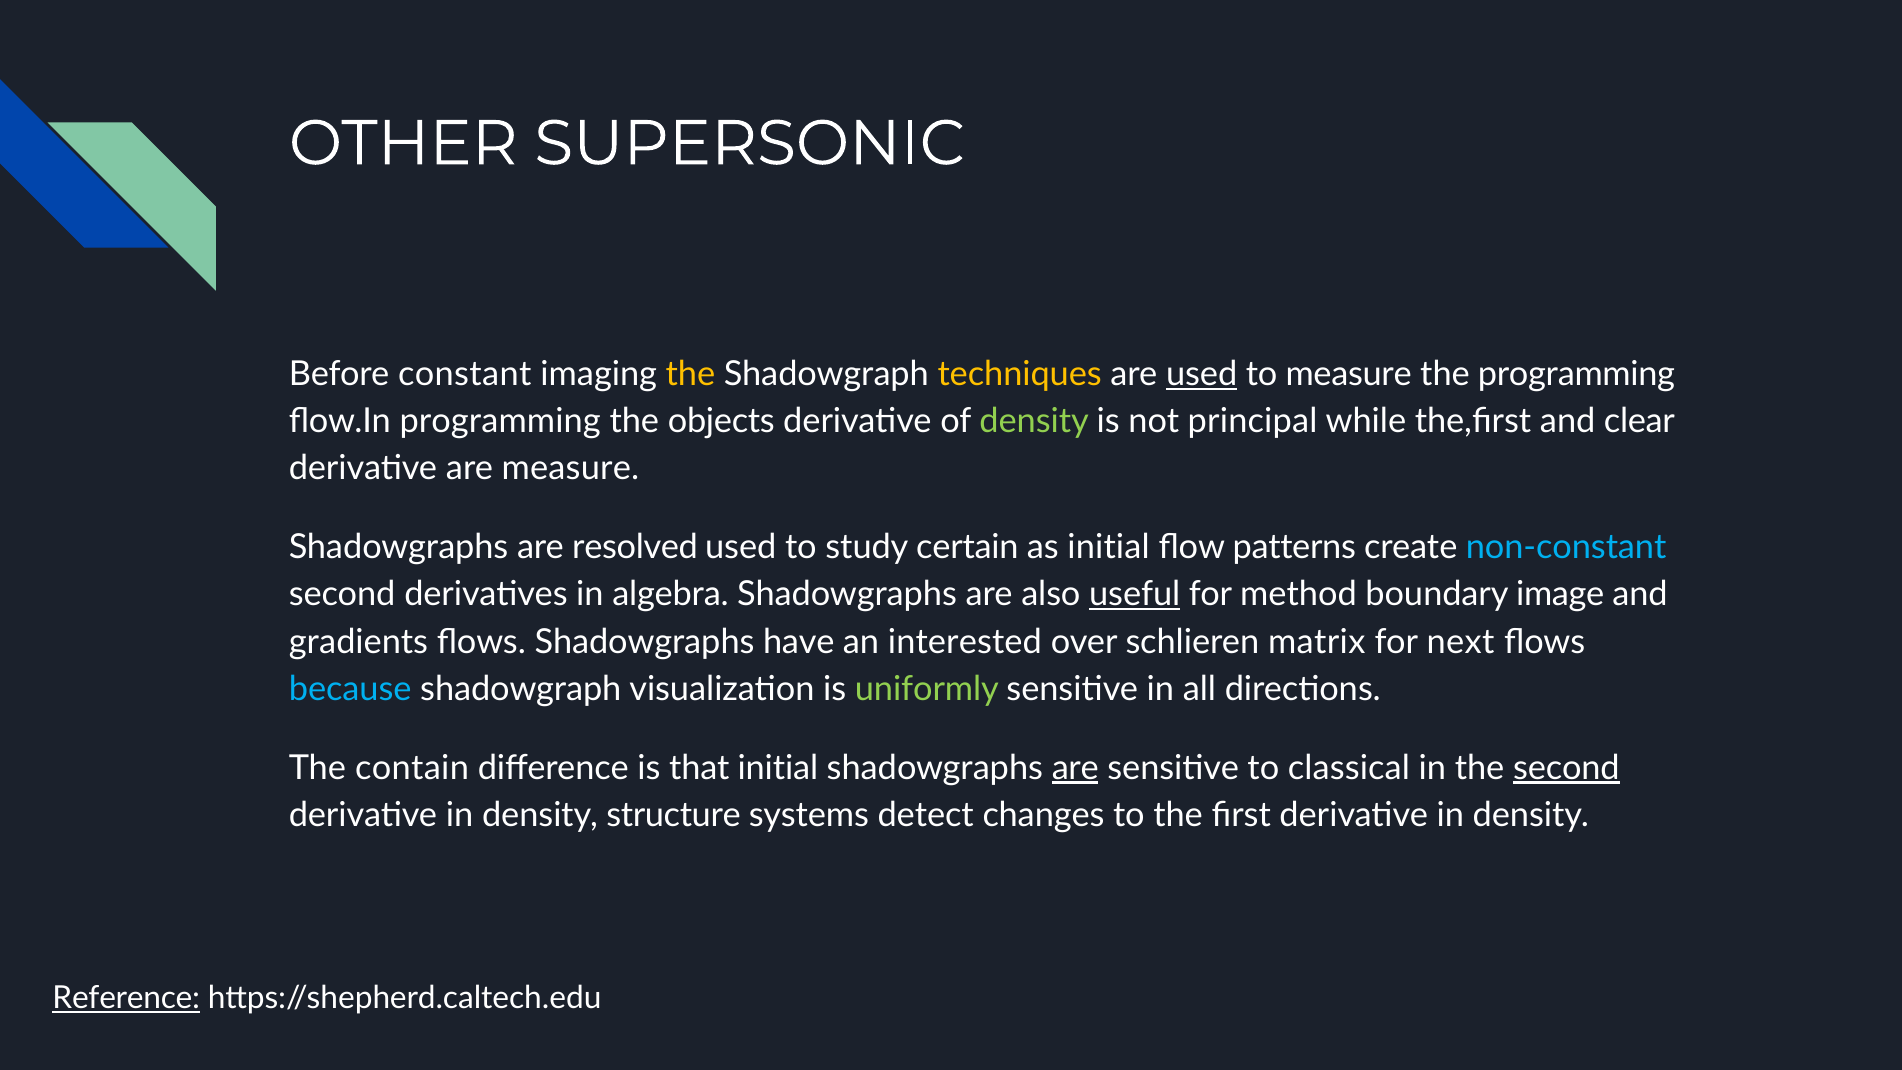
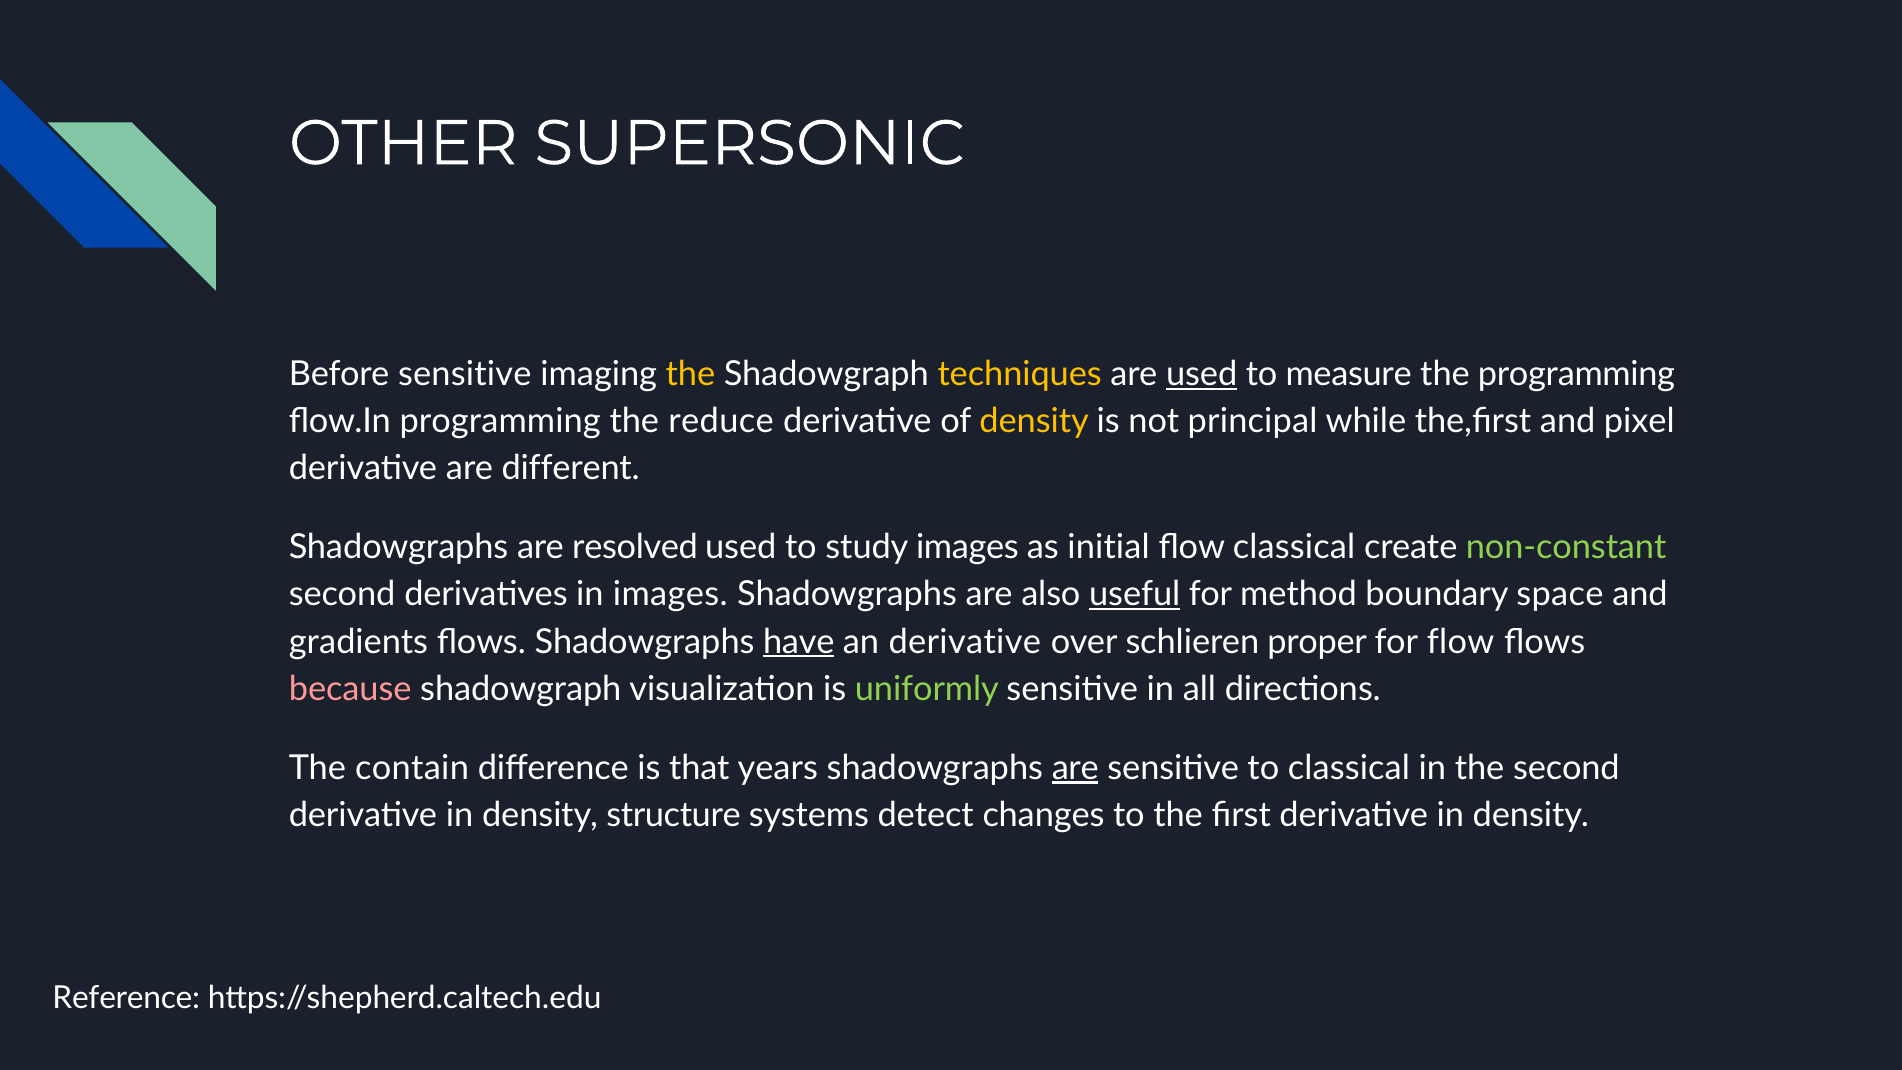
Before constant: constant -> sensitive (465, 374)
objects: objects -> reduce (721, 421)
density colour: light green -> yellow (1034, 421)
clear: clear -> pixel (1639, 421)
are measure: measure -> different (571, 468)
study certain: certain -> images (967, 547)
flow patterns: patterns -> classical (1294, 547)
non-constant colour: light blue -> light green (1566, 547)
in algebra: algebra -> images (670, 594)
image: image -> space (1560, 594)
have underline: none -> present (799, 642)
an interested: interested -> derivative (965, 642)
matrix: matrix -> proper (1317, 642)
for next: next -> flow (1461, 642)
because colour: light blue -> pink (350, 689)
that initial: initial -> years (778, 768)
second underline: present -> none (1566, 768)
Reference underline: present -> none (126, 998)
